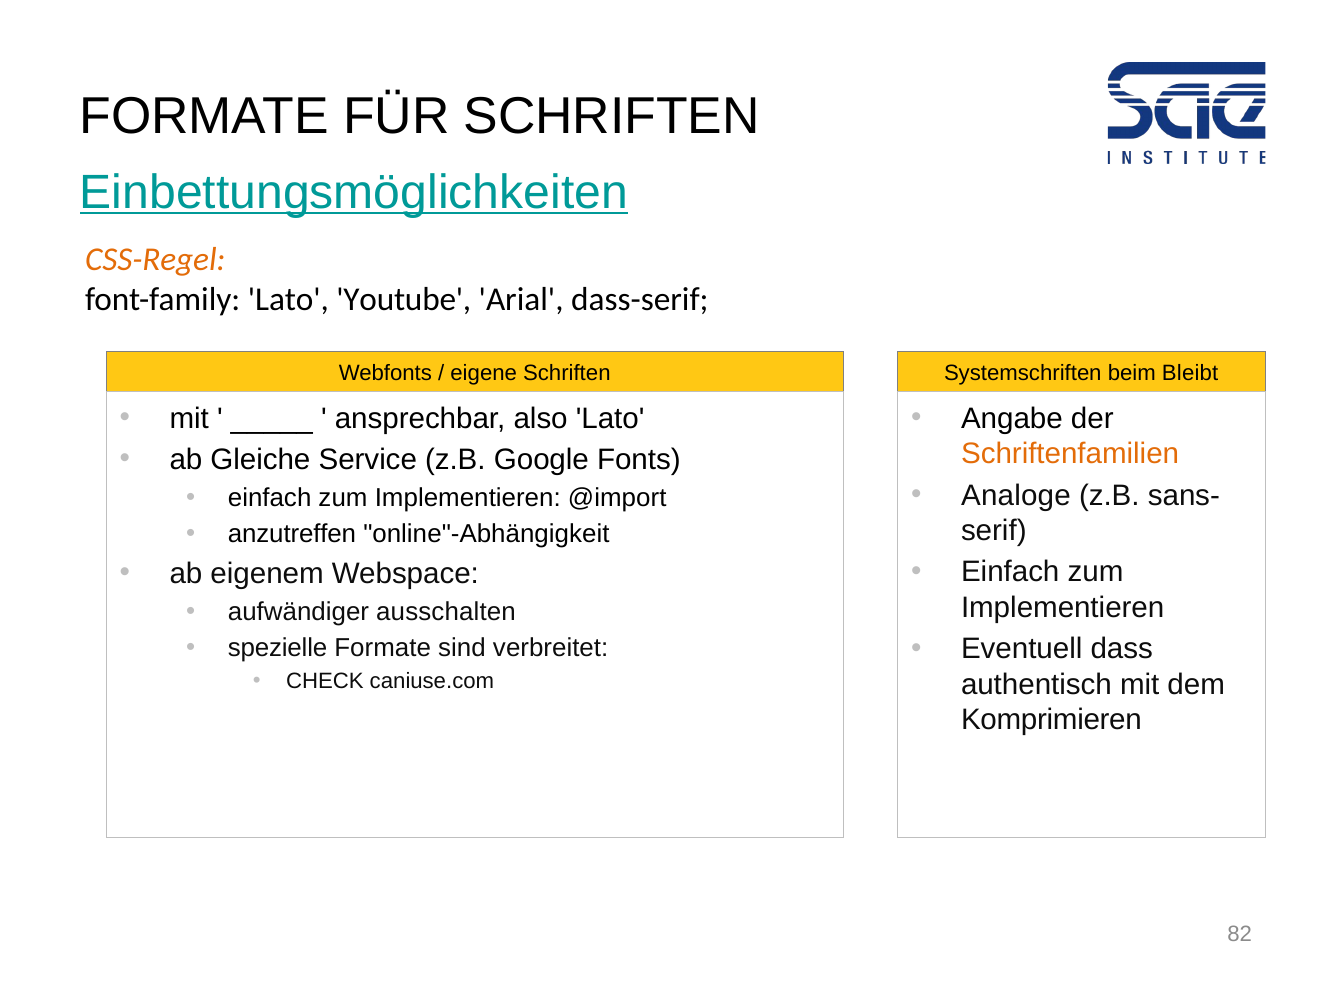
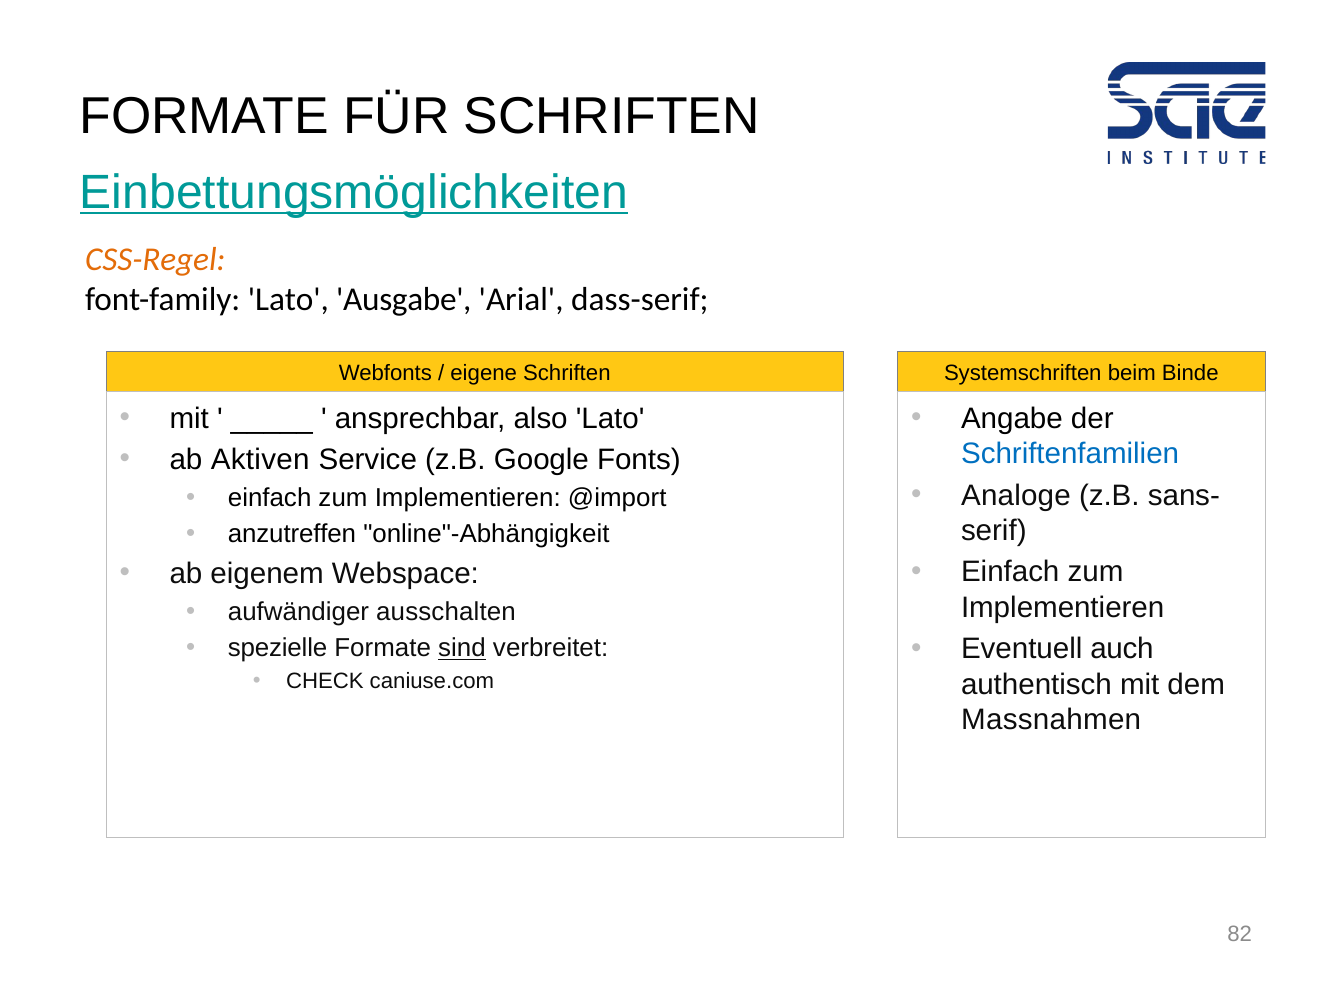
Youtube: Youtube -> Ausgabe (404, 300)
Bleibt: Bleibt -> Binde (1190, 373)
Schriftenfamilien colour: orange -> blue (1070, 454)
Gleiche: Gleiche -> Aktiven (260, 460)
dass: dass -> auch (1122, 649)
sind underline: none -> present (462, 648)
Komprimieren: Komprimieren -> Massnahmen (1051, 720)
